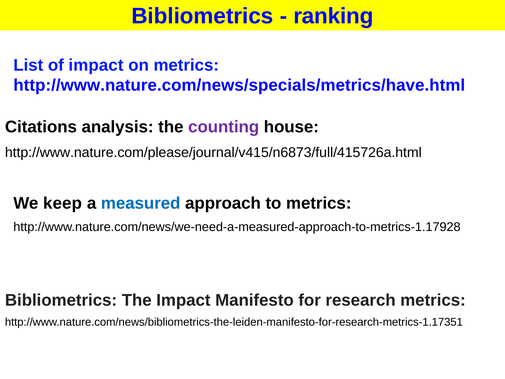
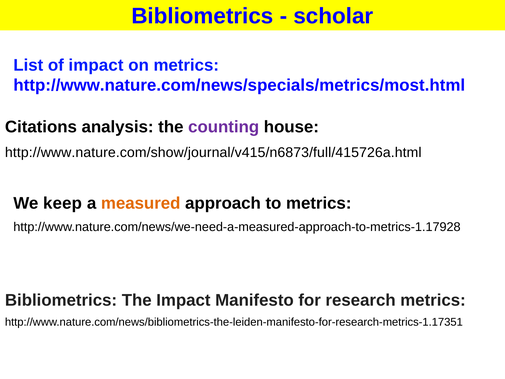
ranking: ranking -> scholar (333, 16)
http://www.nature.com/news/specials/metrics/have.html: http://www.nature.com/news/specials/metrics/have.html -> http://www.nature.com/news/specials/metrics/most.html (239, 85)
http://www.nature.com/please/journal/v415/n6873/full/415726a.html: http://www.nature.com/please/journal/v415/n6873/full/415726a.html -> http://www.nature.com/show/journal/v415/n6873/full/415726a.html (213, 152)
measured colour: blue -> orange (141, 203)
